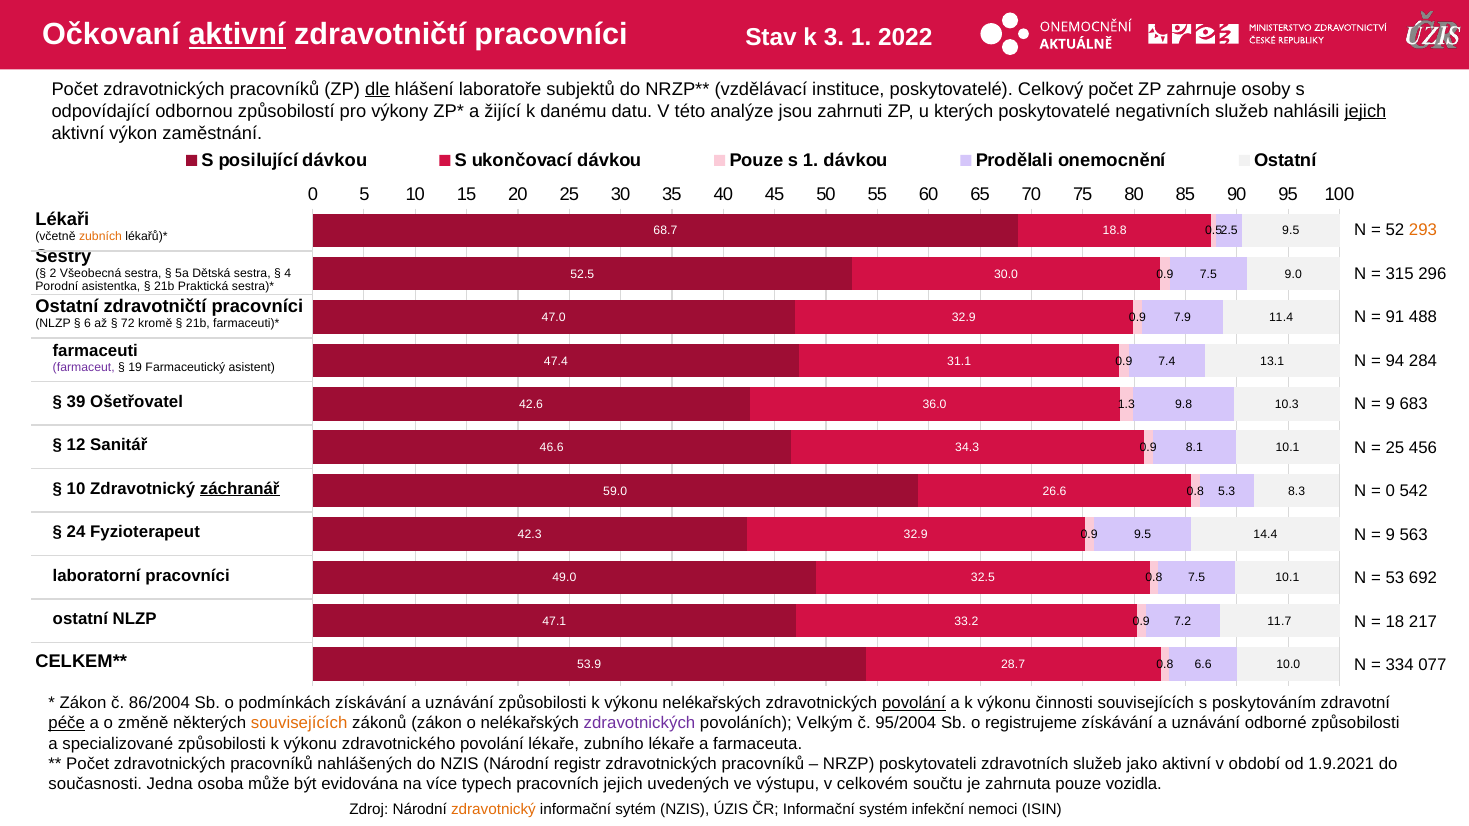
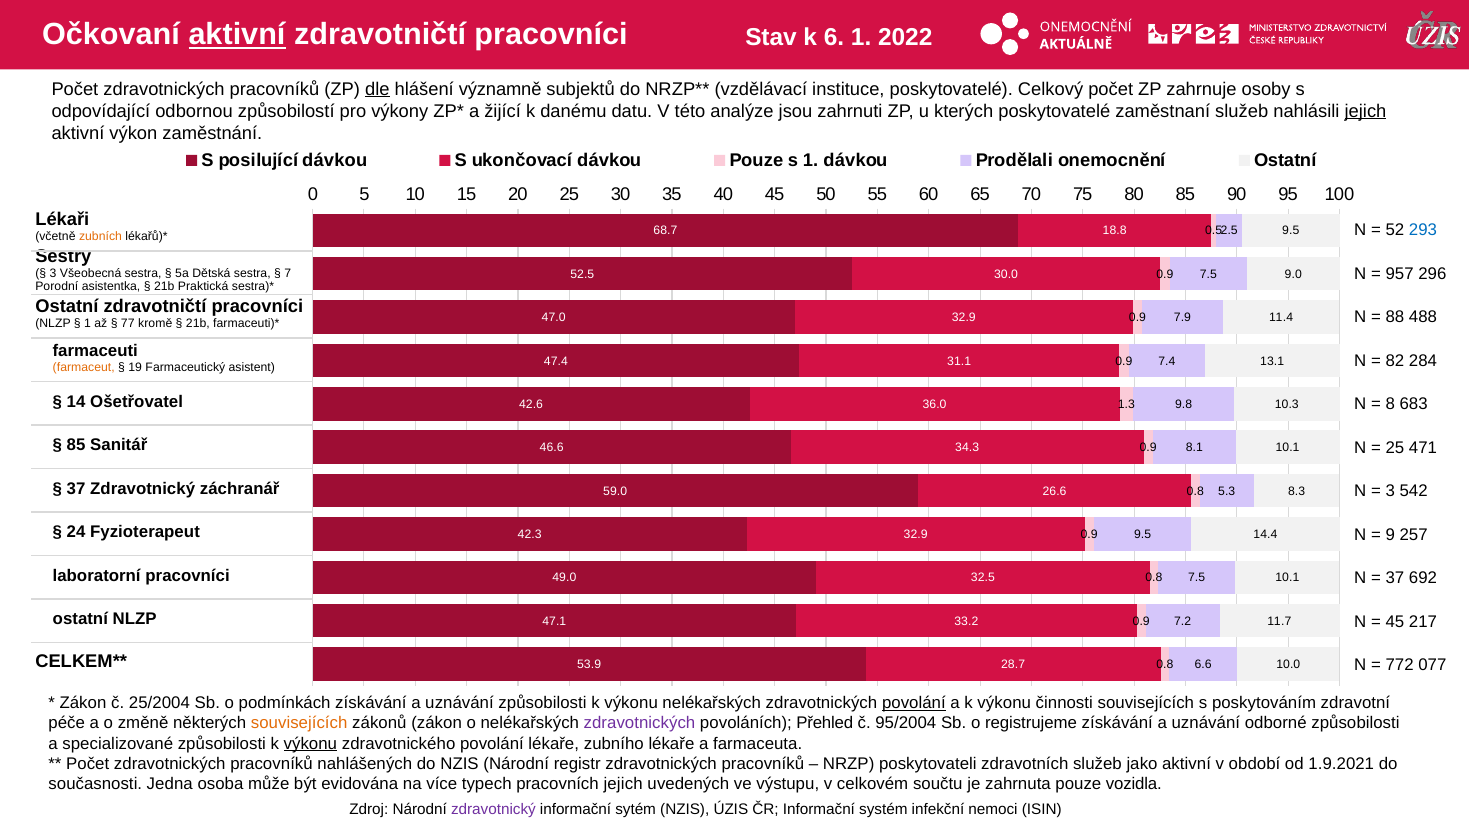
3: 3 -> 6 (834, 37)
laboratoře: laboratoře -> významně (500, 89)
negativních: negativních -> zaměstnaní (1163, 111)
293 colour: orange -> blue (1423, 230)
315: 315 -> 957 (1400, 274)
2: 2 -> 3 (53, 273)
4: 4 -> 7 (288, 273)
91: 91 -> 88 (1395, 317)
6: 6 -> 1 (88, 324)
72: 72 -> 77 (128, 324)
94: 94 -> 82 (1395, 361)
farmaceut colour: purple -> orange (84, 368)
39: 39 -> 14 (76, 402)
9: 9 -> 8 (1390, 404)
12: 12 -> 85 (76, 445)
456: 456 -> 471 (1423, 448)
10: 10 -> 37 (76, 489)
záchranář underline: present -> none (240, 489)
0: 0 -> 3 (1390, 491)
563: 563 -> 257 (1414, 535)
53: 53 -> 37 (1395, 578)
18: 18 -> 45 (1395, 622)
334: 334 -> 772 (1400, 665)
86/2004: 86/2004 -> 25/2004 (159, 703)
péče underline: present -> none (67, 724)
Velkým: Velkým -> Přehled (825, 724)
výkonu underline: none -> present (310, 744)
zdravotnický colour: orange -> purple (493, 810)
